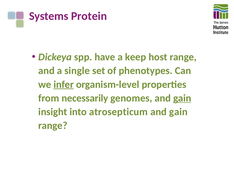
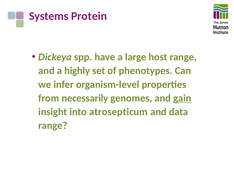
keep: keep -> large (136, 57)
single: single -> highly (77, 71)
infer underline: present -> none (64, 85)
gain: gain -> data (179, 112)
